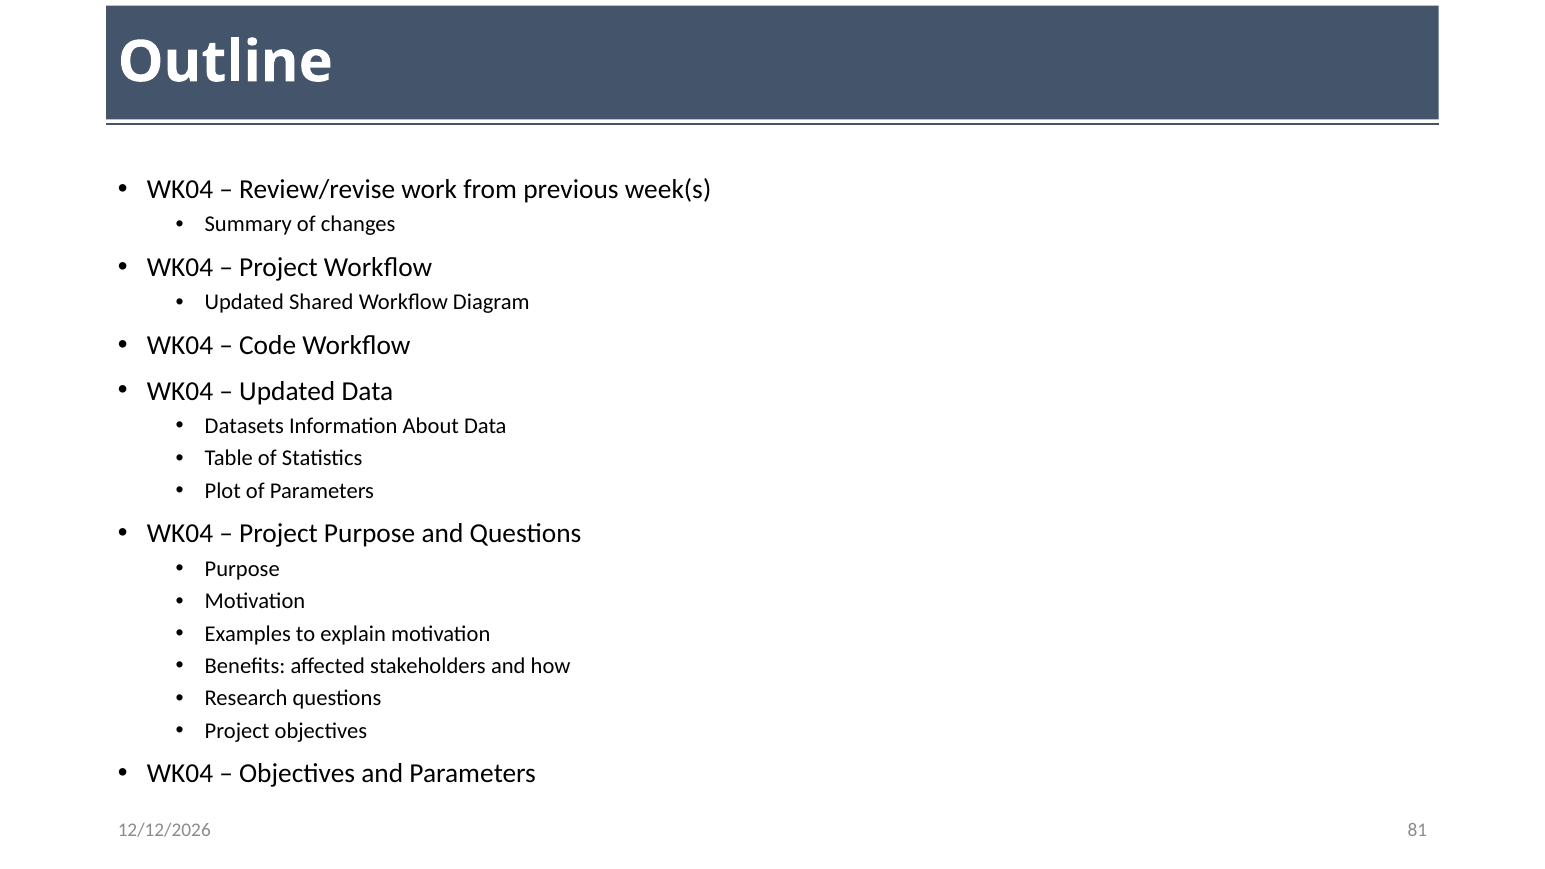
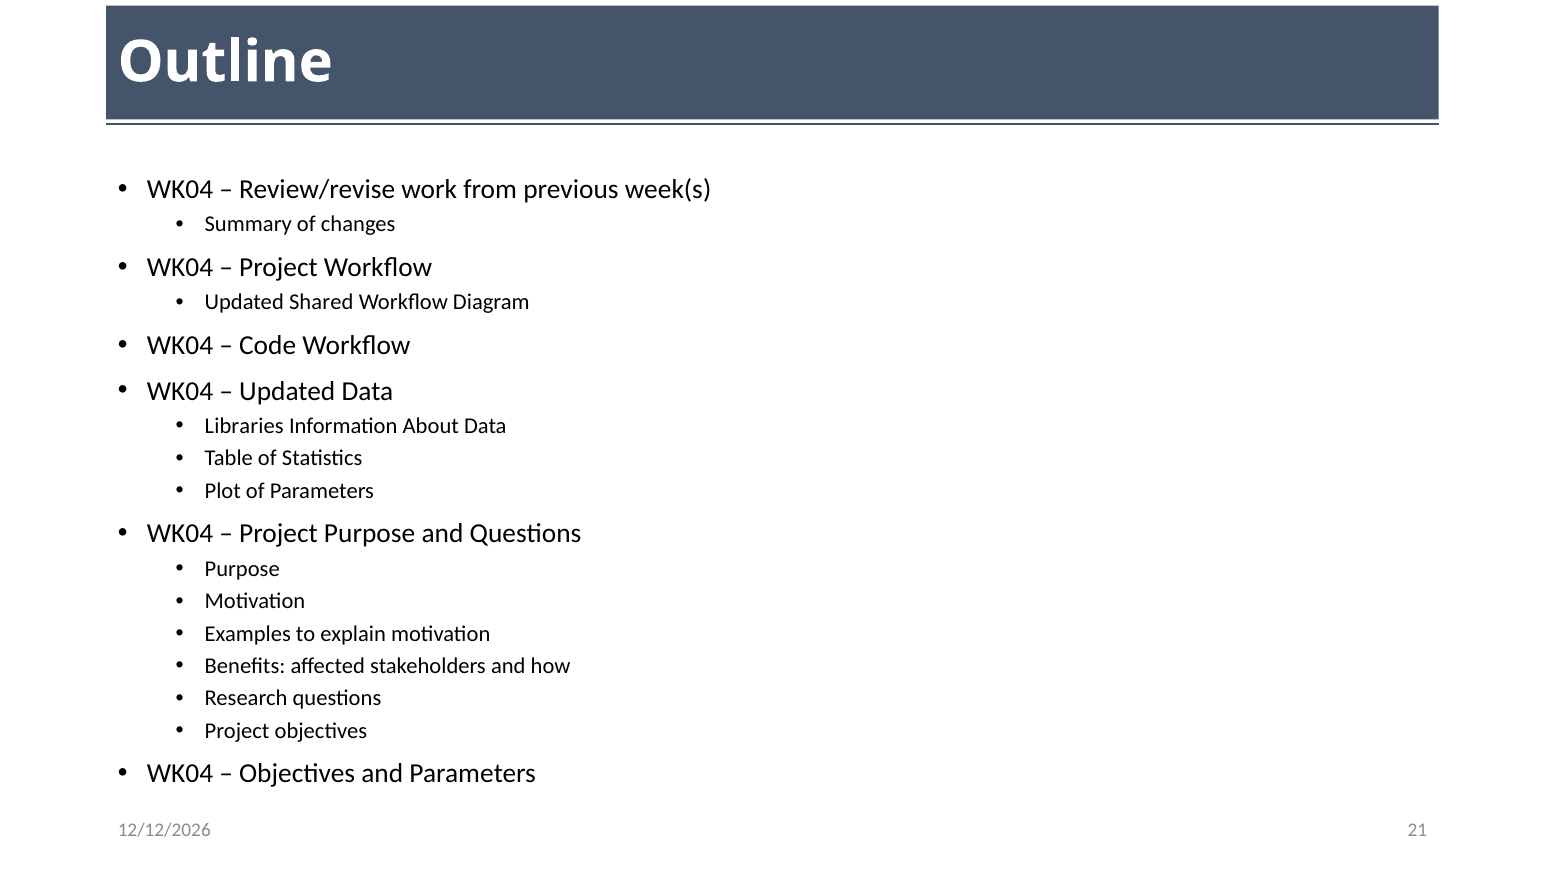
Datasets: Datasets -> Libraries (244, 426)
81: 81 -> 21 (1417, 830)
